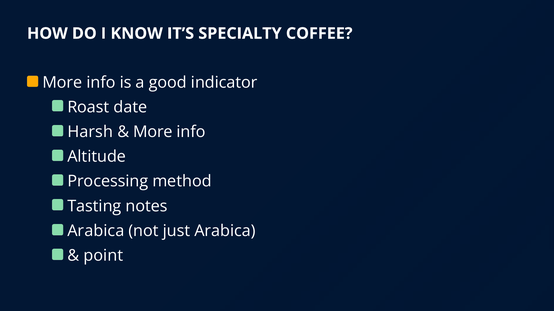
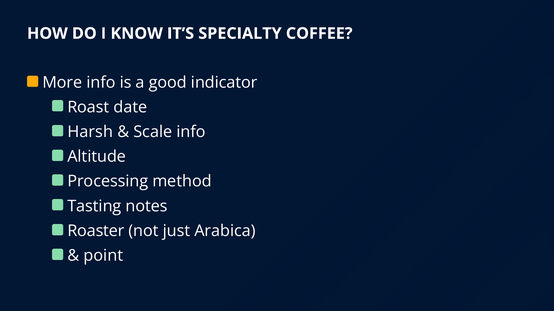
More: More -> Scale (153, 132)
Arabica: Arabica -> Roaster (96, 231)
